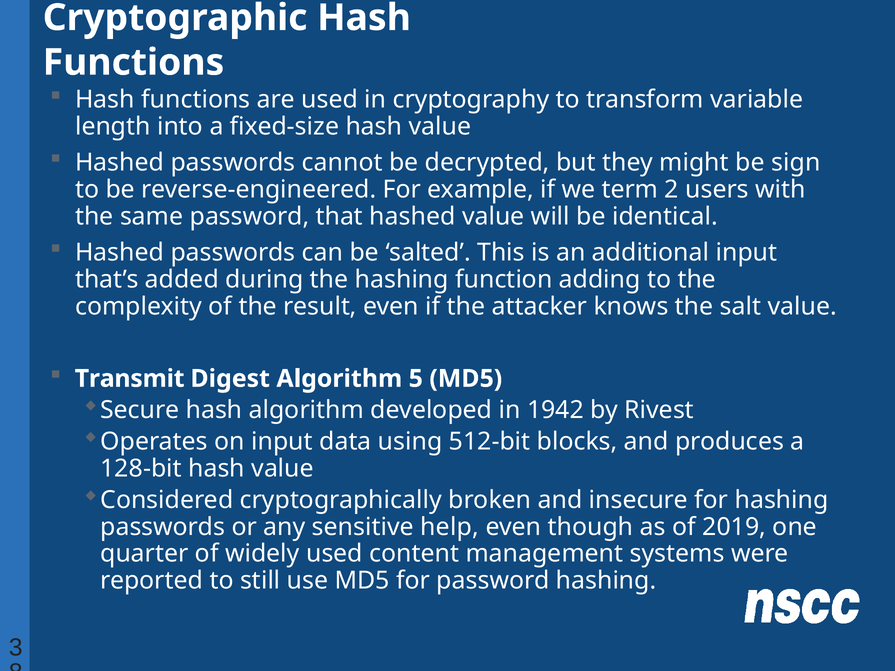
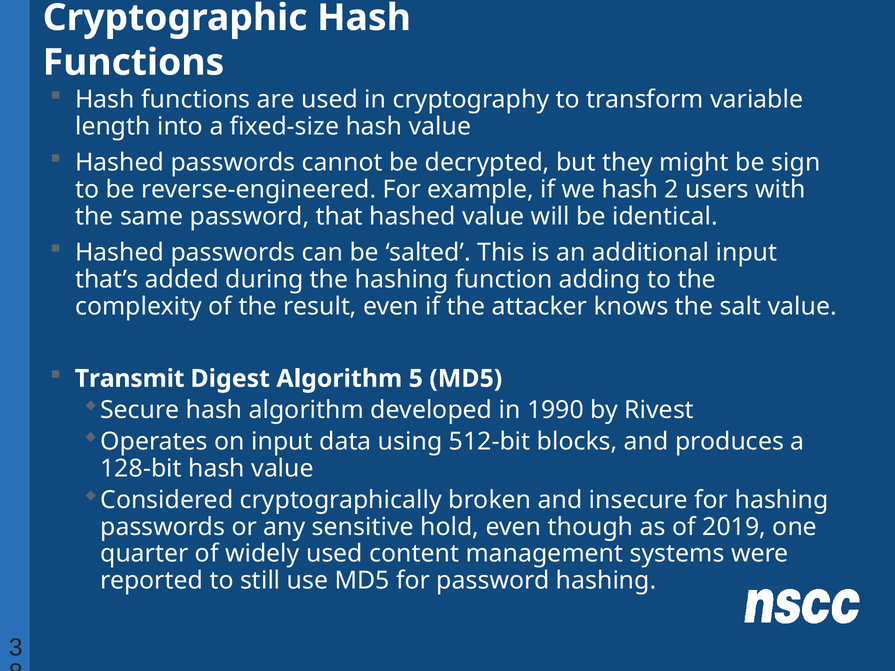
we term: term -> hash (630, 190)
1942: 1942 -> 1990 (555, 410)
help: help -> hold (450, 527)
